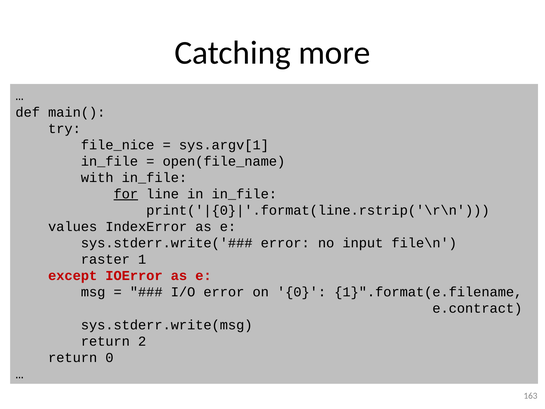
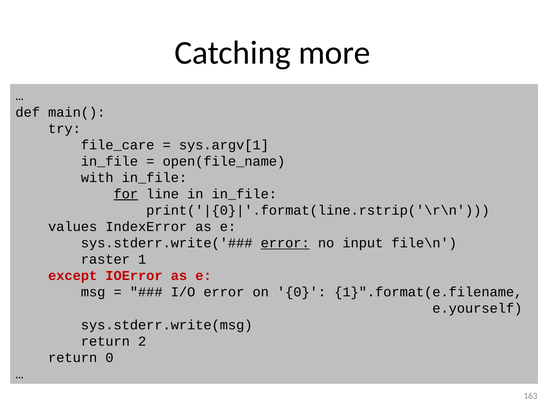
file_nice: file_nice -> file_care (118, 145)
error underline: none -> present (285, 243)
e.contract: e.contract -> e.yourself (477, 308)
